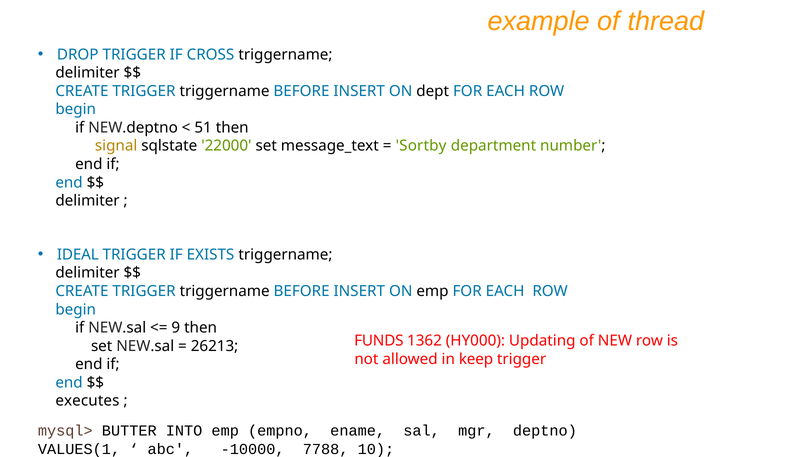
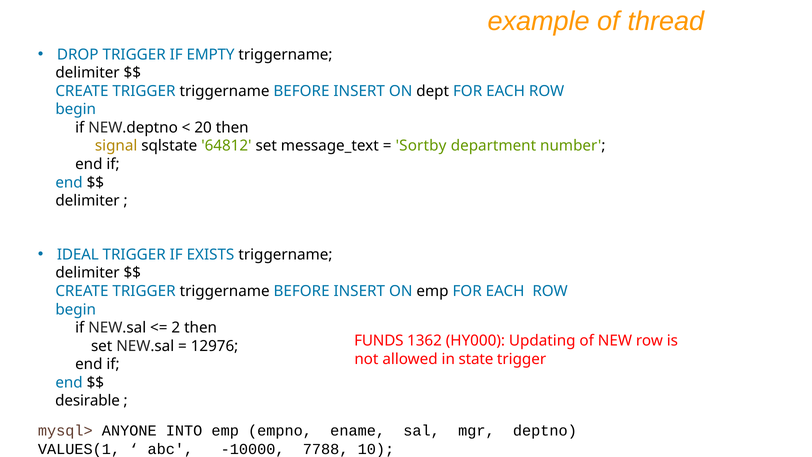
CROSS: CROSS -> EMPTY (211, 55)
51: 51 -> 20 (203, 128)
22000: 22000 -> 64812 (226, 146)
9: 9 -> 2 (176, 328)
26213: 26213 -> 12976 (215, 346)
keep: keep -> state (476, 359)
executes: executes -> desirable (88, 401)
BUTTER: BUTTER -> ANYONE (129, 430)
